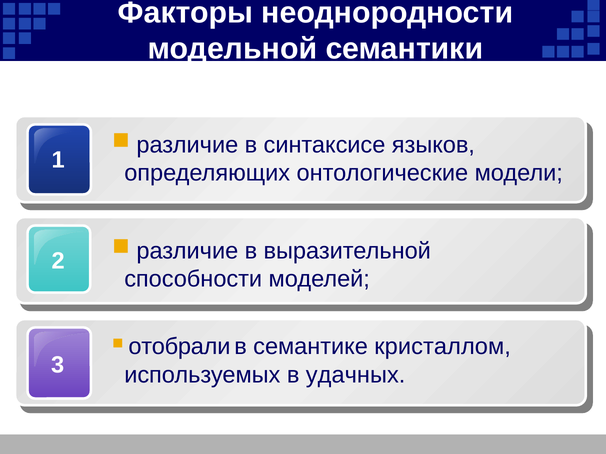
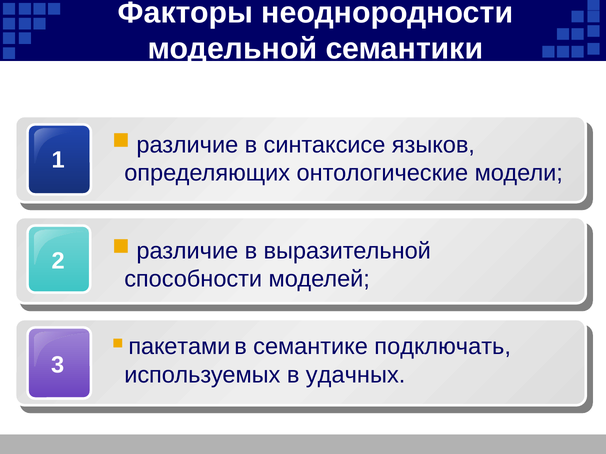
отобрали: отобрали -> пакетами (179, 347)
кристаллом: кристаллом -> подключать (443, 347)
